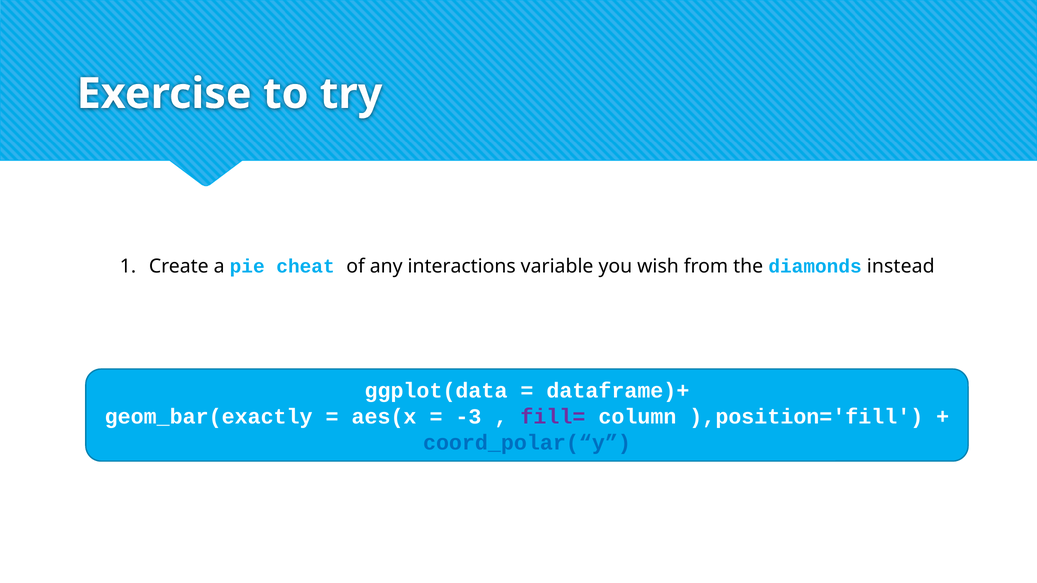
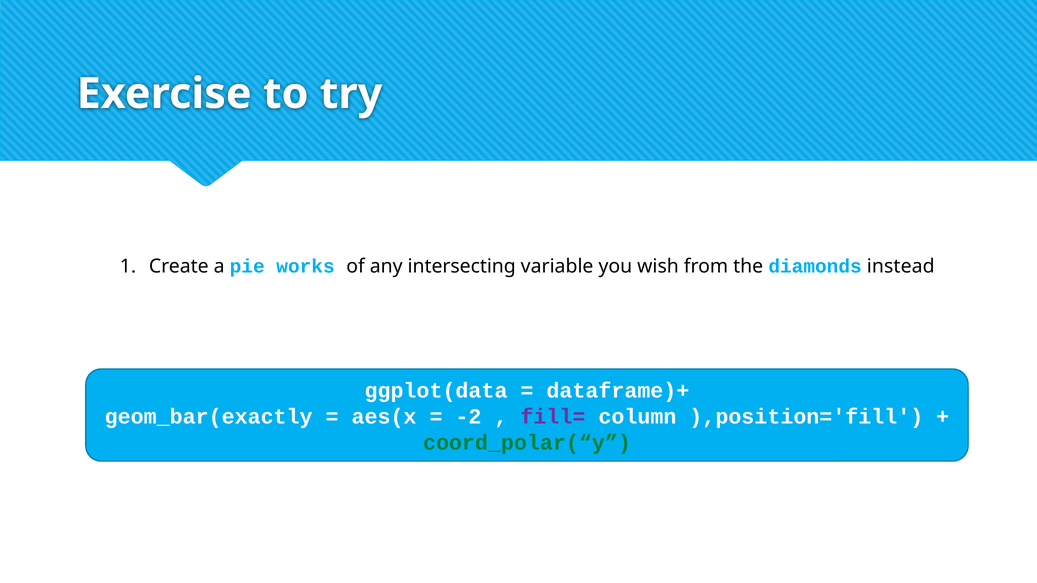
cheat: cheat -> works (306, 267)
interactions: interactions -> intersecting (462, 267)
-3: -3 -> -2 (468, 417)
coord_polar(“y colour: blue -> green (527, 443)
